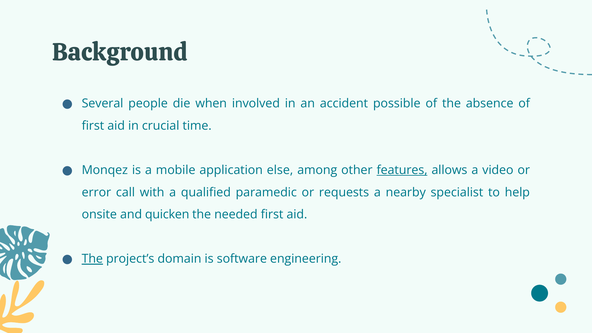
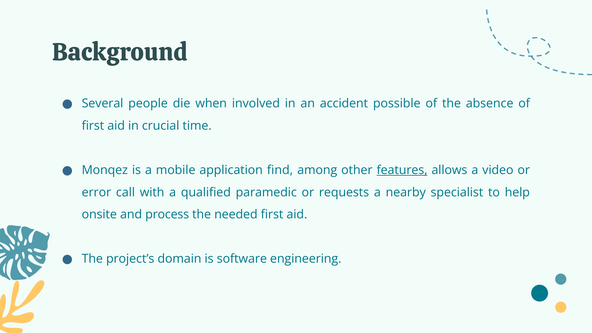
else: else -> find (280, 170)
quicken: quicken -> process (167, 215)
The underline: present -> none (92, 259)
